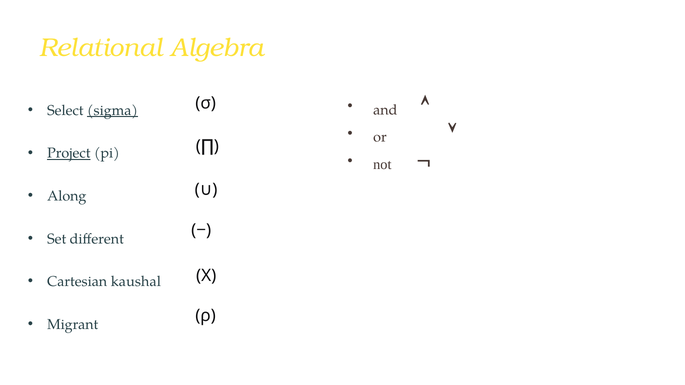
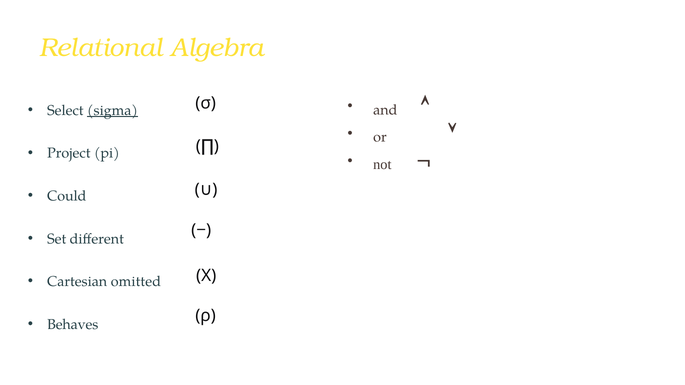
Project underline: present -> none (69, 153)
Along: Along -> Could (67, 196)
kaushal: kaushal -> omitted (136, 282)
Migrant: Migrant -> Behaves (73, 325)
